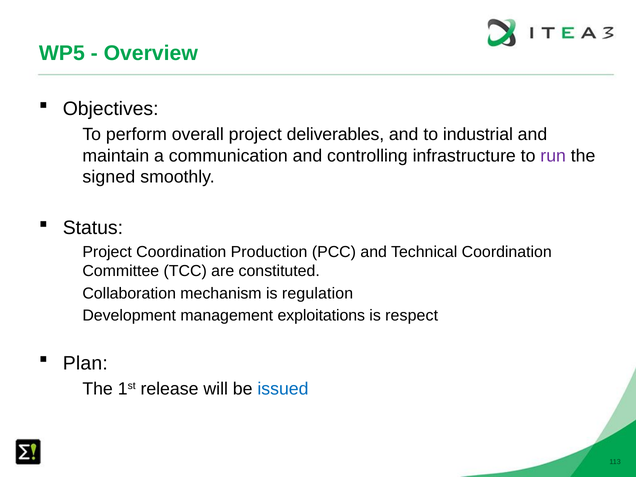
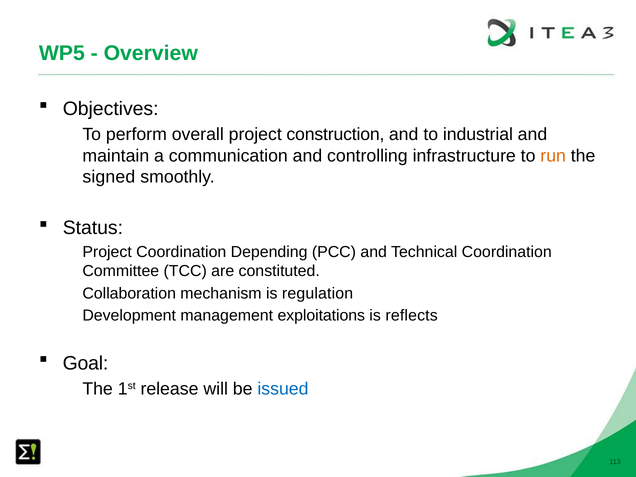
deliverables: deliverables -> construction (335, 135)
run colour: purple -> orange (553, 156)
Production: Production -> Depending (269, 252)
respect: respect -> reflects (412, 316)
Plan: Plan -> Goal (85, 363)
